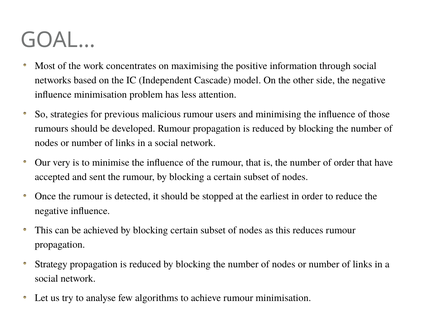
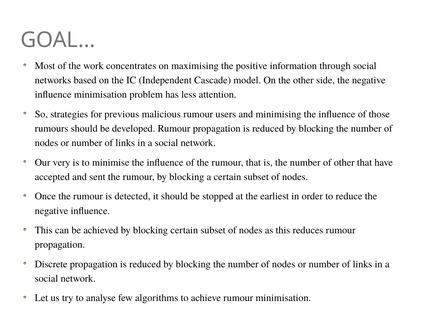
of order: order -> other (344, 162)
Strategy: Strategy -> Discrete (51, 264)
